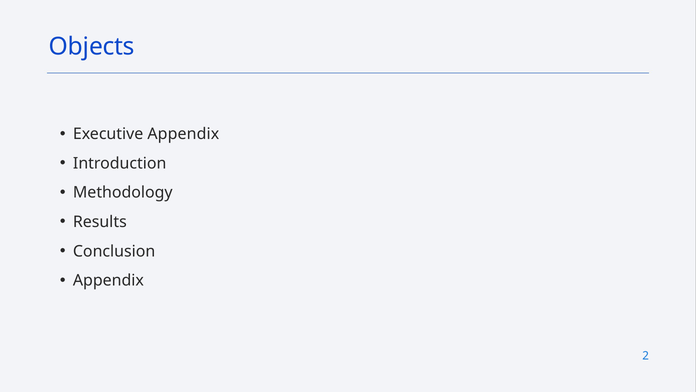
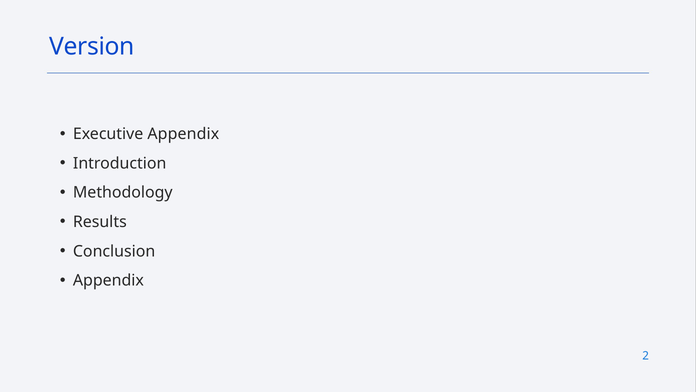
Objects: Objects -> Version (92, 46)
